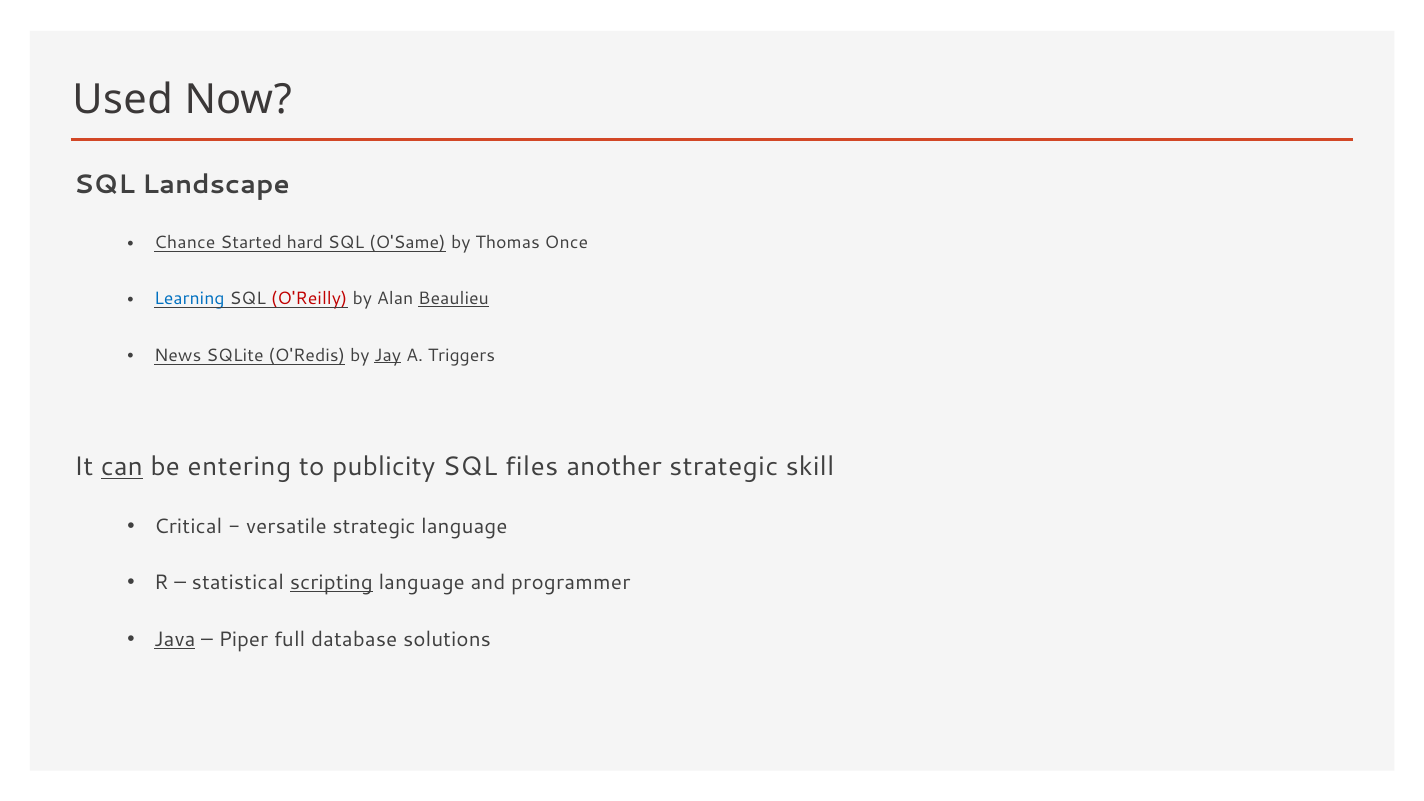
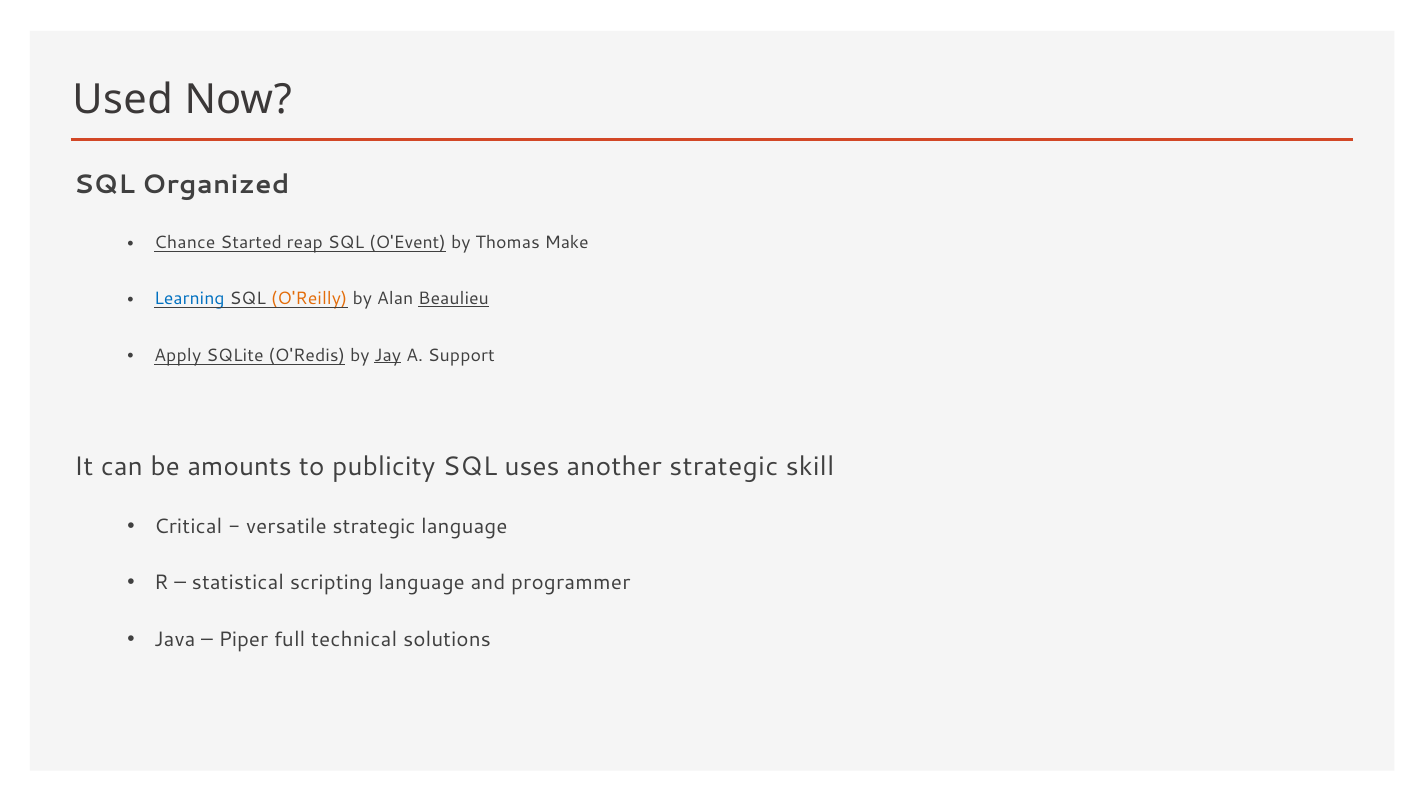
Landscape: Landscape -> Organized (216, 185)
hard: hard -> reap (305, 242)
O'Same: O'Same -> O'Event (407, 242)
Once: Once -> Make (567, 242)
O'Reilly colour: red -> orange (309, 299)
News: News -> Apply (178, 355)
Triggers: Triggers -> Support (461, 355)
can underline: present -> none (122, 467)
entering: entering -> amounts (240, 467)
files: files -> uses (532, 467)
scripting underline: present -> none (331, 583)
Java underline: present -> none (175, 639)
database: database -> technical (354, 639)
